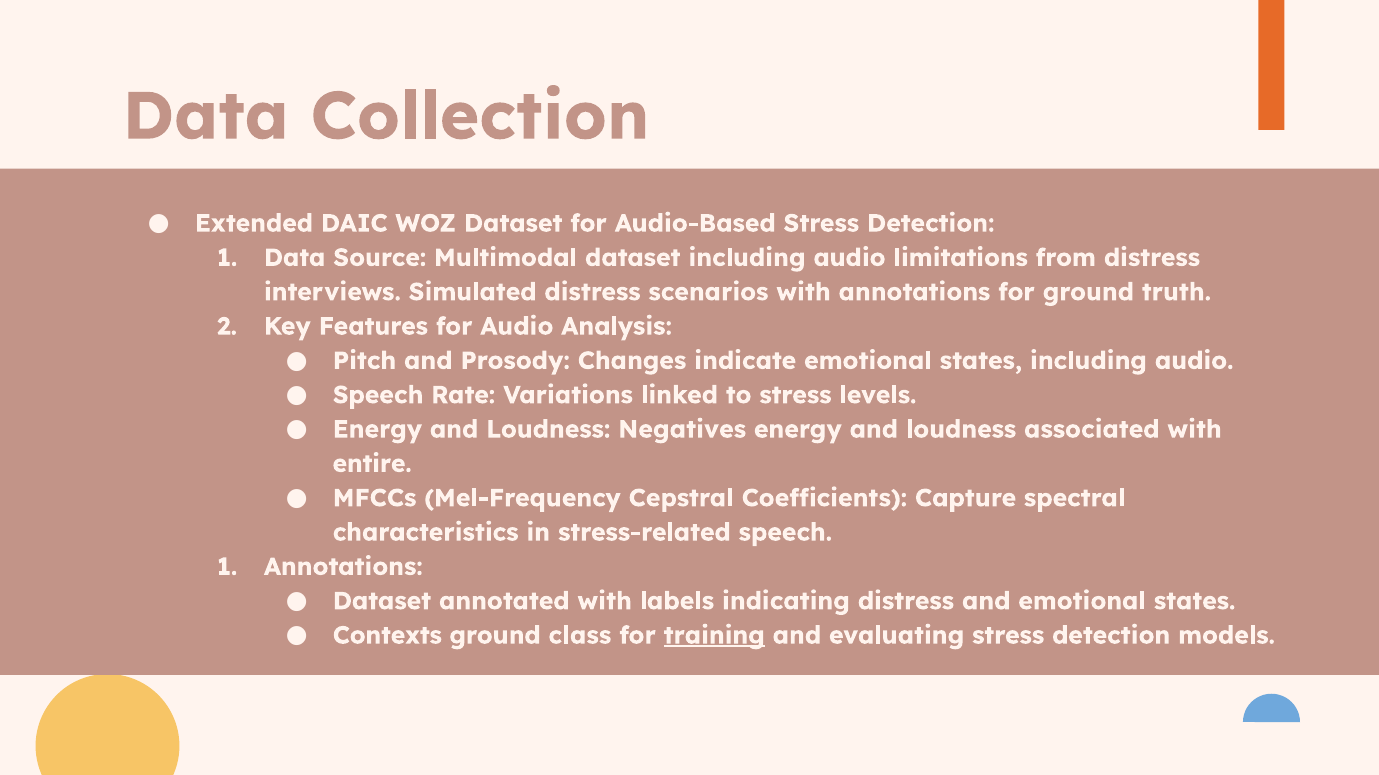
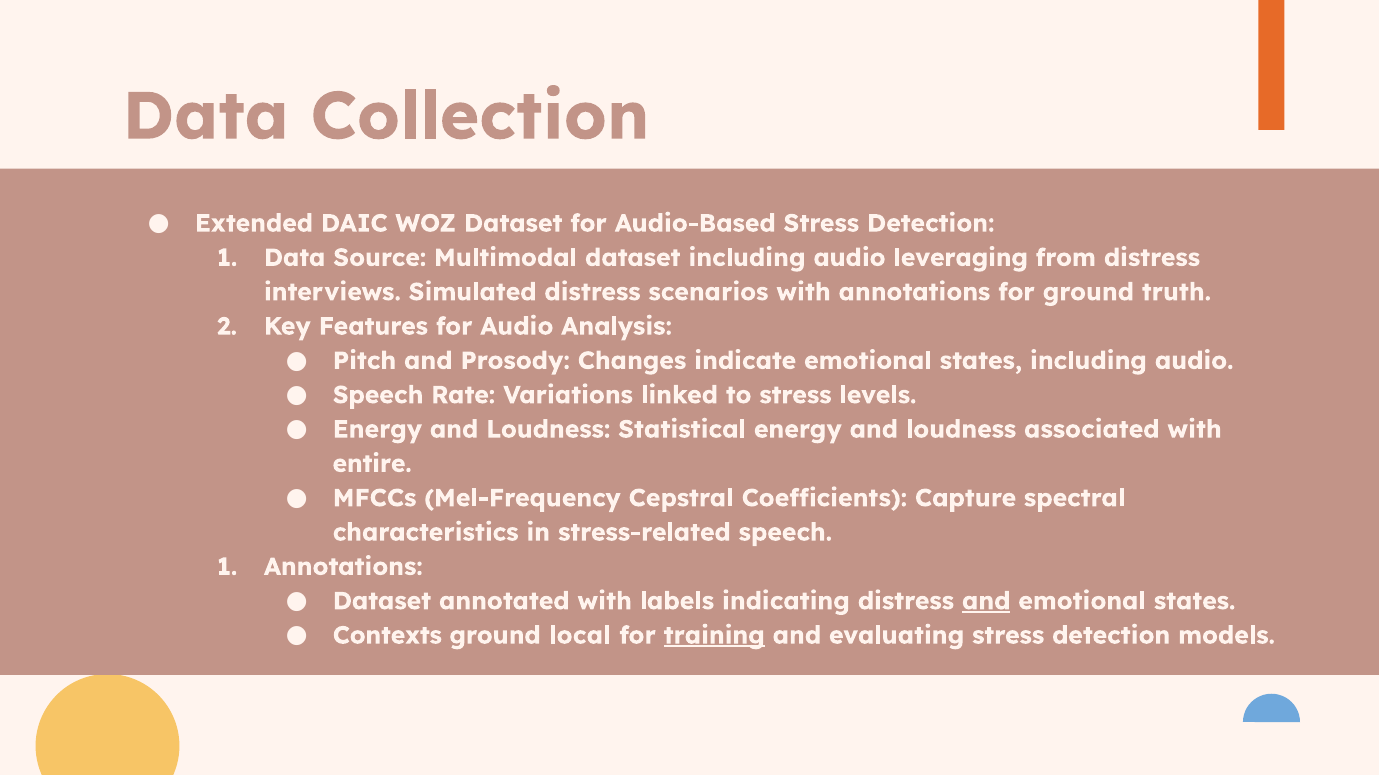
limitations: limitations -> leveraging (961, 258)
Negatives: Negatives -> Statistical (682, 430)
and underline: none -> present (986, 602)
class: class -> local (580, 636)
